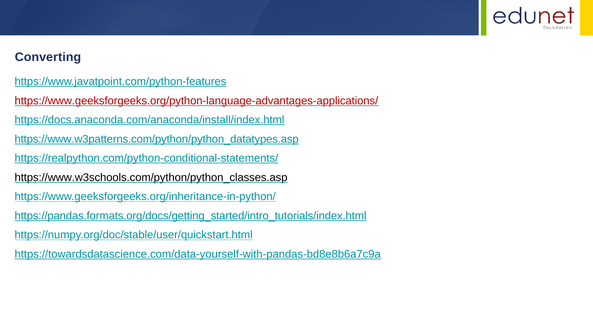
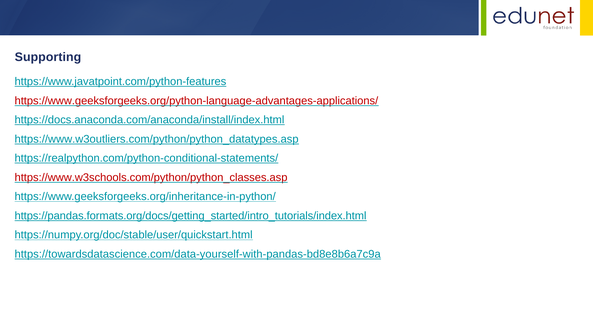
Converting: Converting -> Supporting (48, 57)
https://www.w3patterns.com/python/python_datatypes.asp: https://www.w3patterns.com/python/python_datatypes.asp -> https://www.w3outliers.com/python/python_datatypes.asp (157, 139)
https://www.w3schools.com/python/python_classes.asp colour: black -> red (151, 178)
